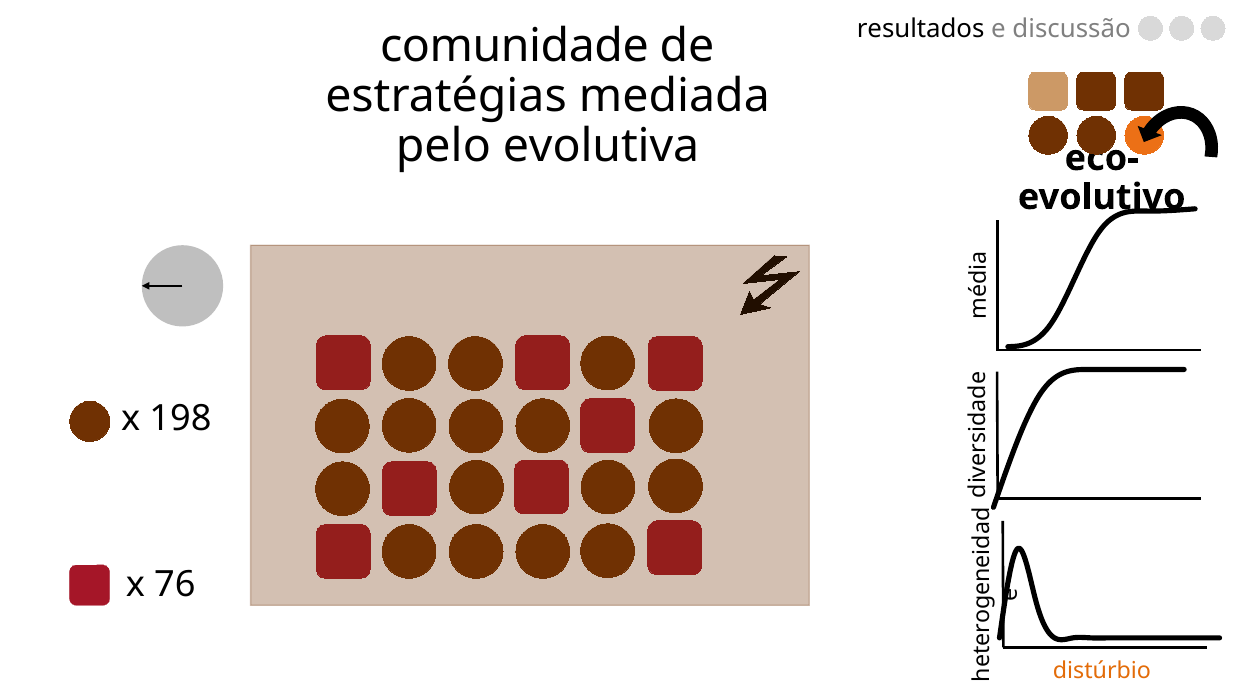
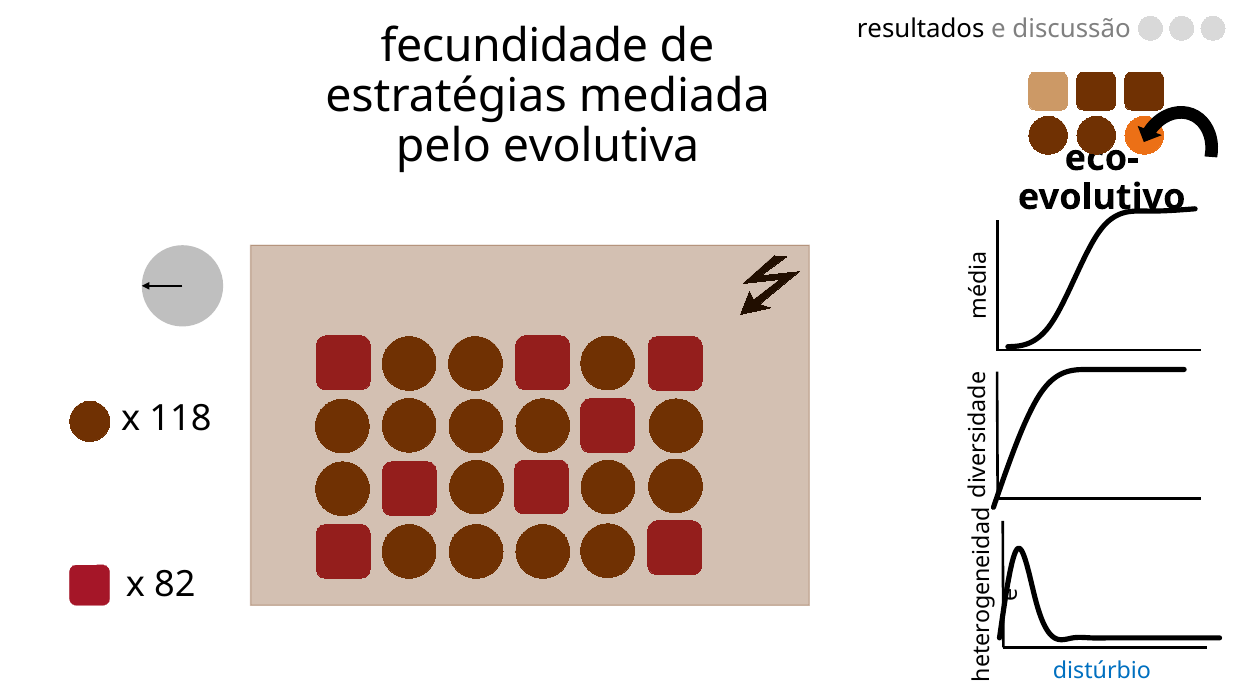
comunidade: comunidade -> fecundidade (514, 46)
198: 198 -> 118 (180, 419)
76: 76 -> 82 (175, 585)
distúrbio colour: orange -> blue (1102, 672)
